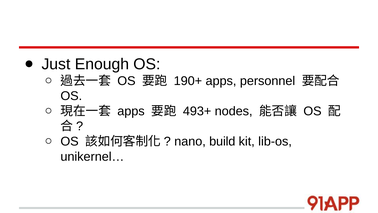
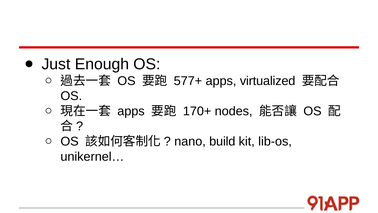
190+: 190+ -> 577+ (188, 81)
personnel: personnel -> virtualized (268, 81)
493+: 493+ -> 170+ (197, 111)
